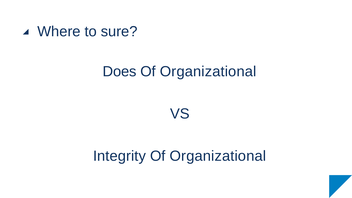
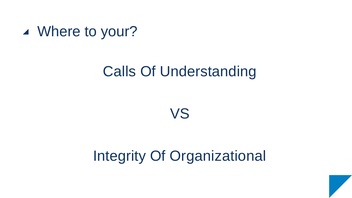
sure: sure -> your (119, 31)
Does: Does -> Calls (119, 72)
Organizational: Organizational -> Understanding (208, 72)
